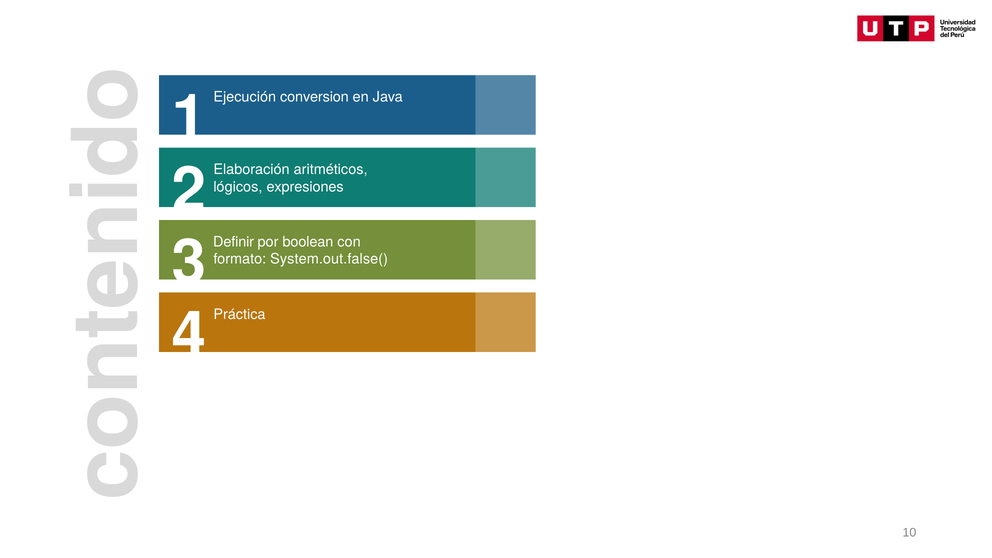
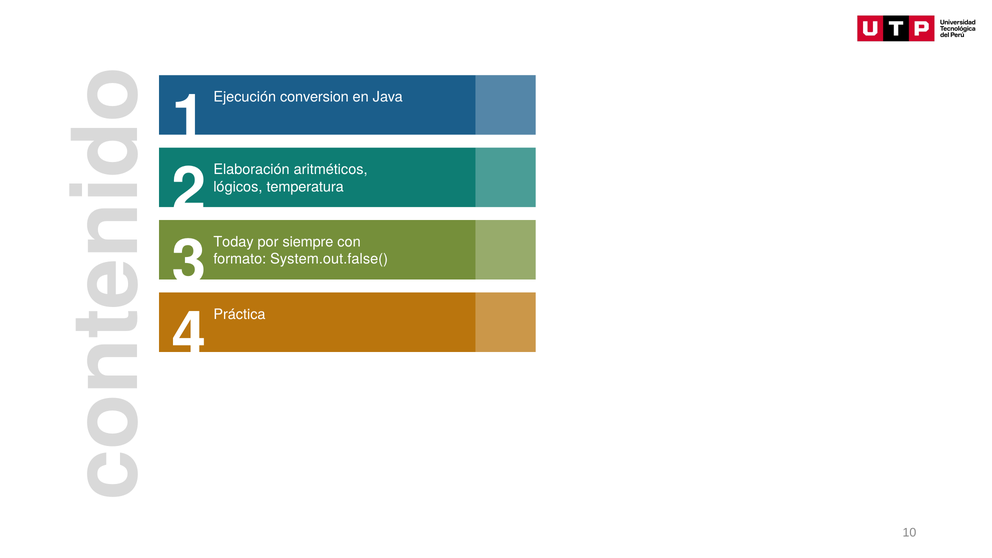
expresiones: expresiones -> temperatura (305, 187)
Definir: Definir -> Today (234, 242)
boolean: boolean -> siempre (308, 242)
